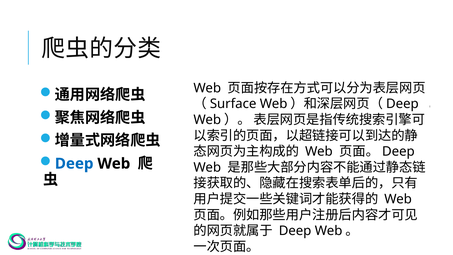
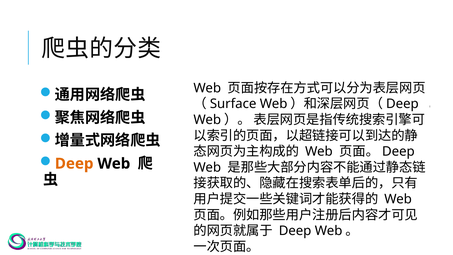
Deep colour: blue -> orange (74, 163)
